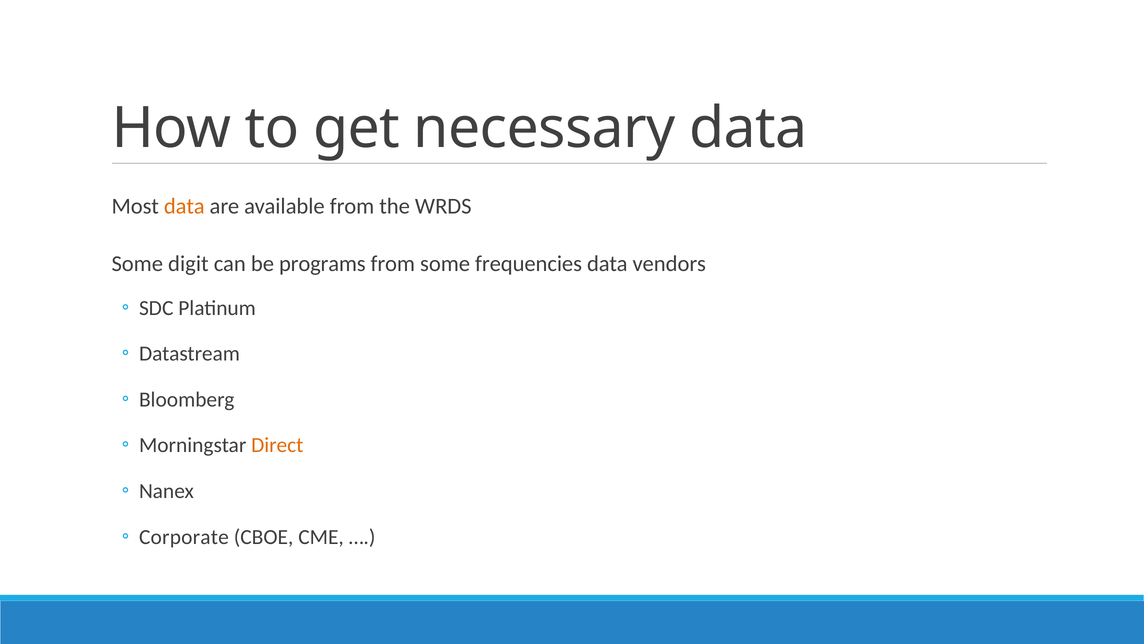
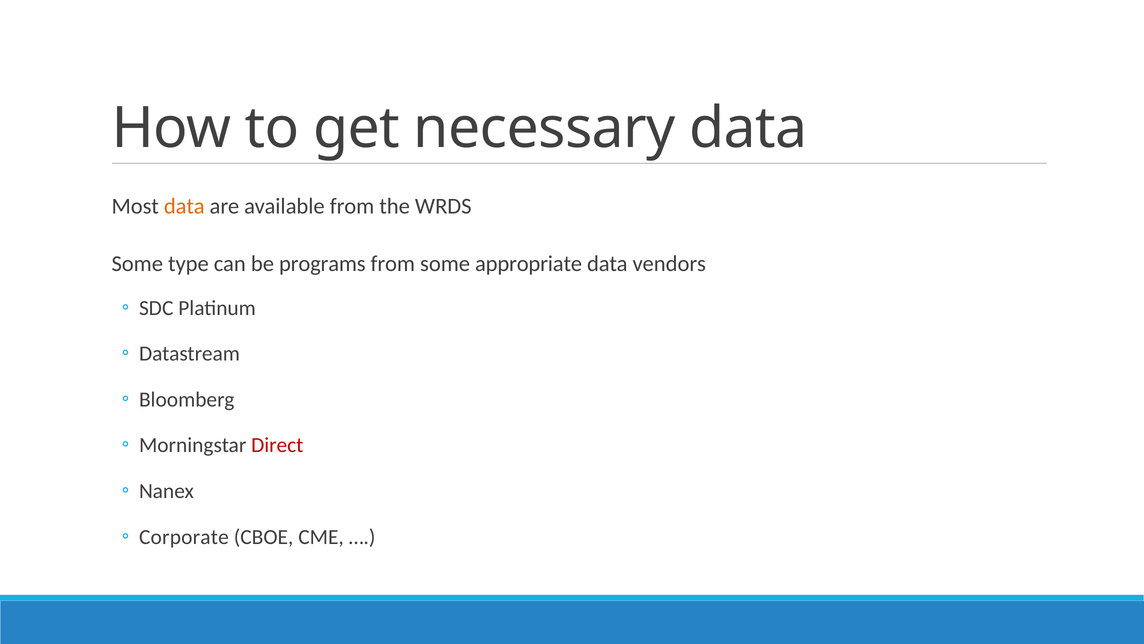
digit: digit -> type (188, 264)
frequencies: frequencies -> appropriate (529, 264)
Direct colour: orange -> red (277, 445)
